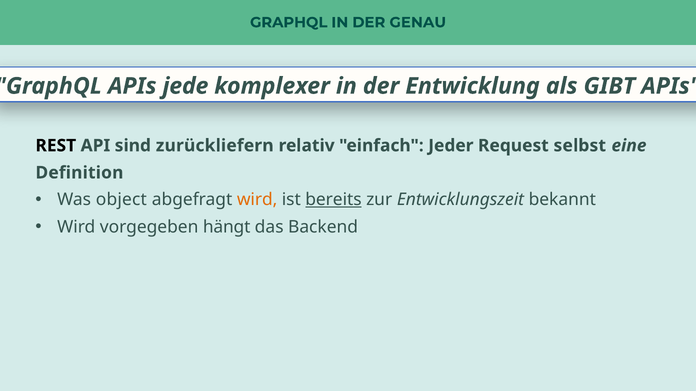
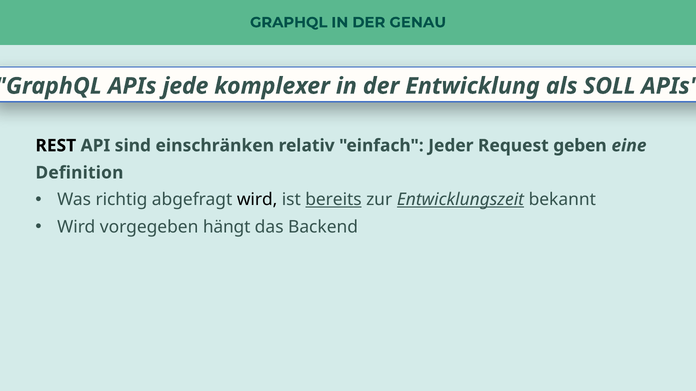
GIBT: GIBT -> SOLL (609, 86)
zurückliefern: zurückliefern -> einschränken (215, 146)
selbst: selbst -> geben (580, 146)
object: object -> richtig (121, 200)
wird colour: orange -> black (257, 200)
Entwicklungszeit underline: none -> present (460, 200)
